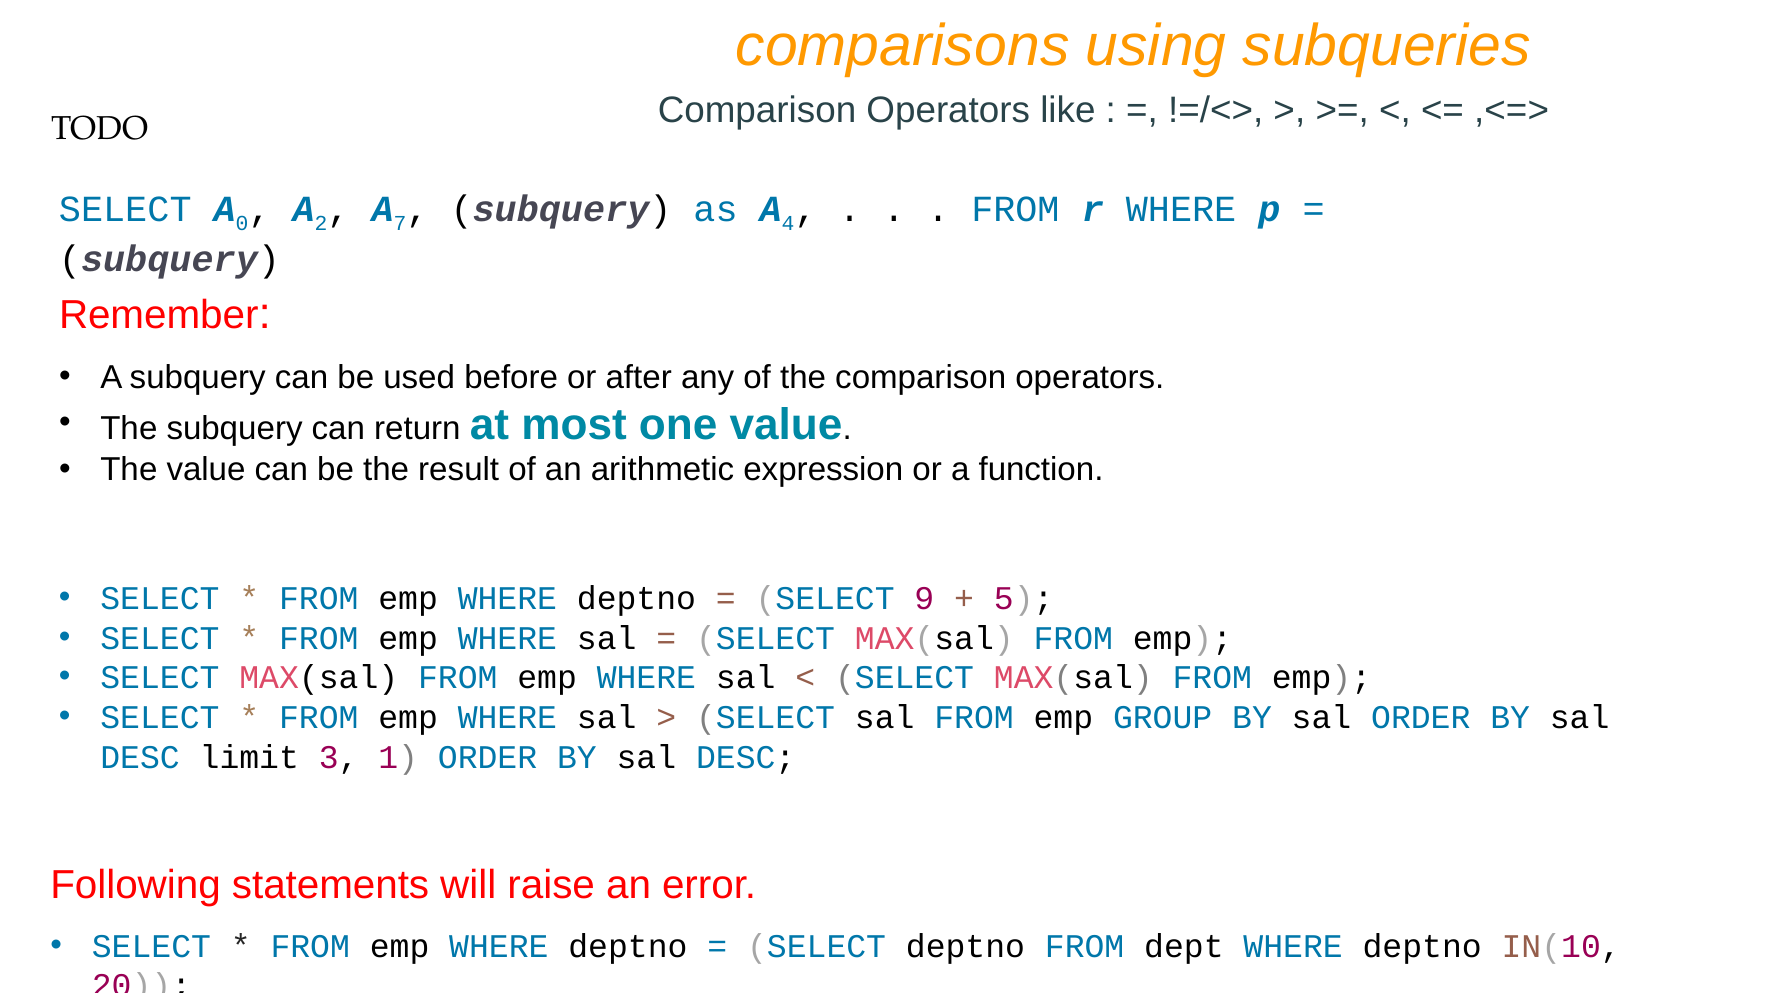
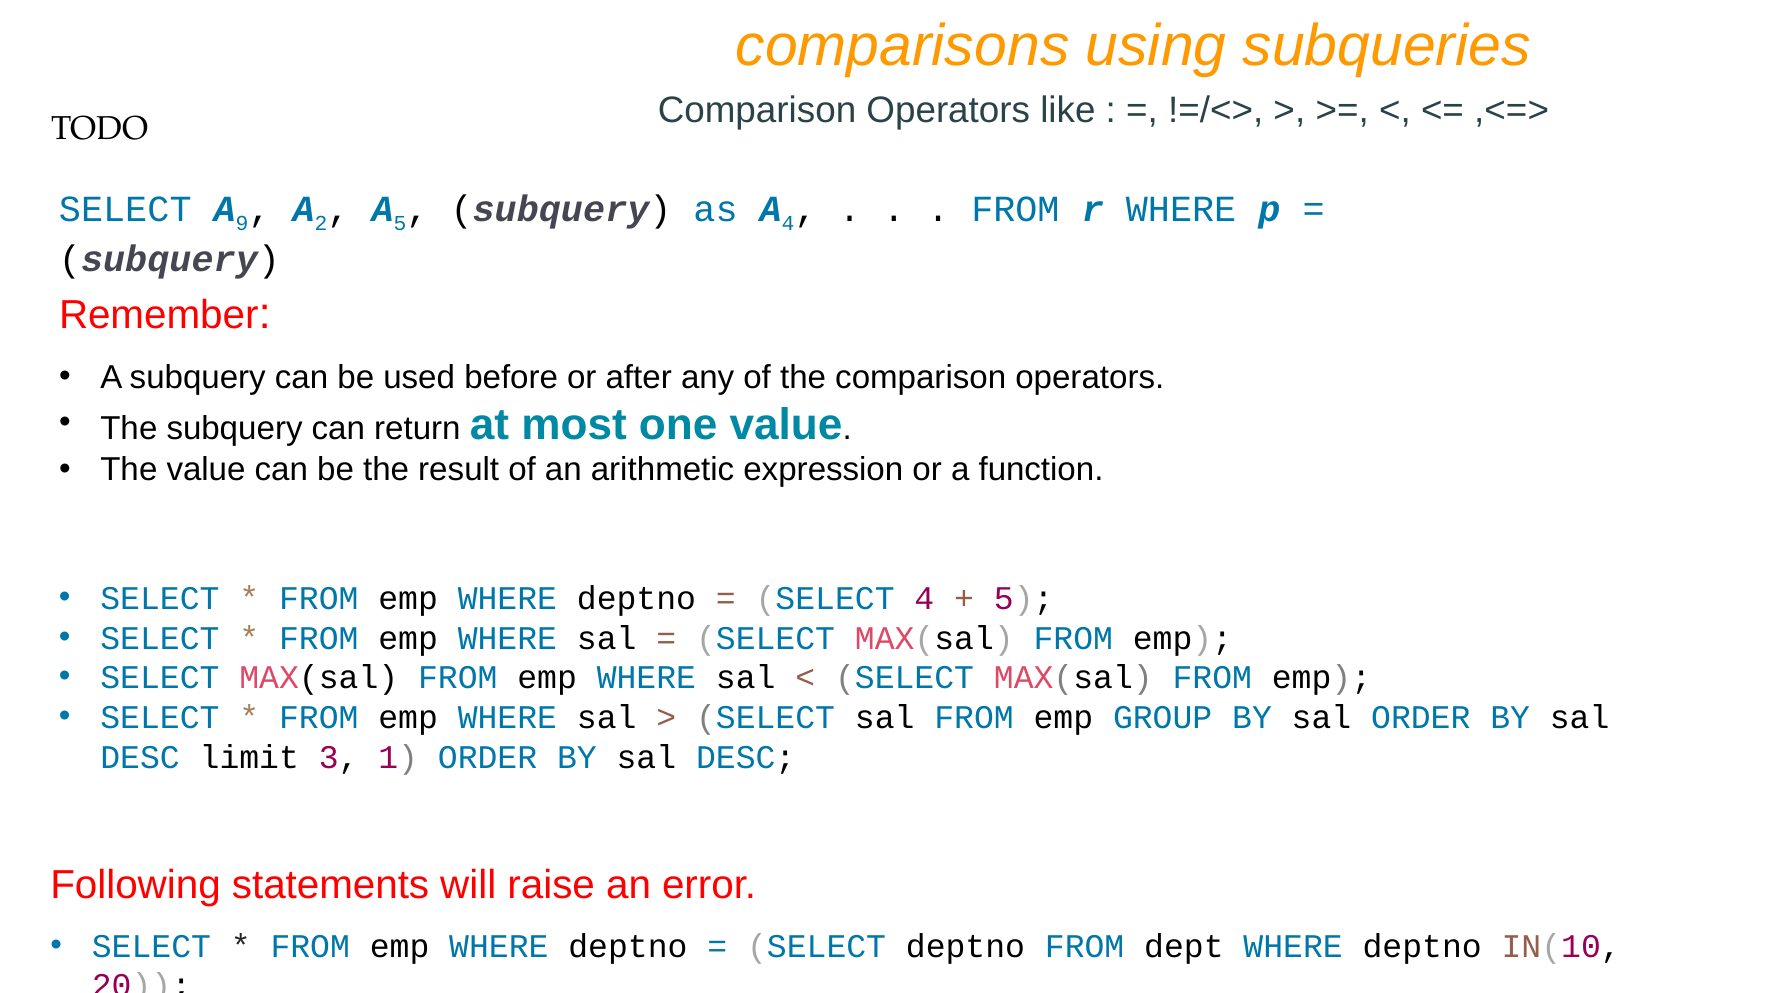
0: 0 -> 9 (242, 224)
A 7: 7 -> 5 (400, 224)
SELECT 9: 9 -> 4 (924, 598)
